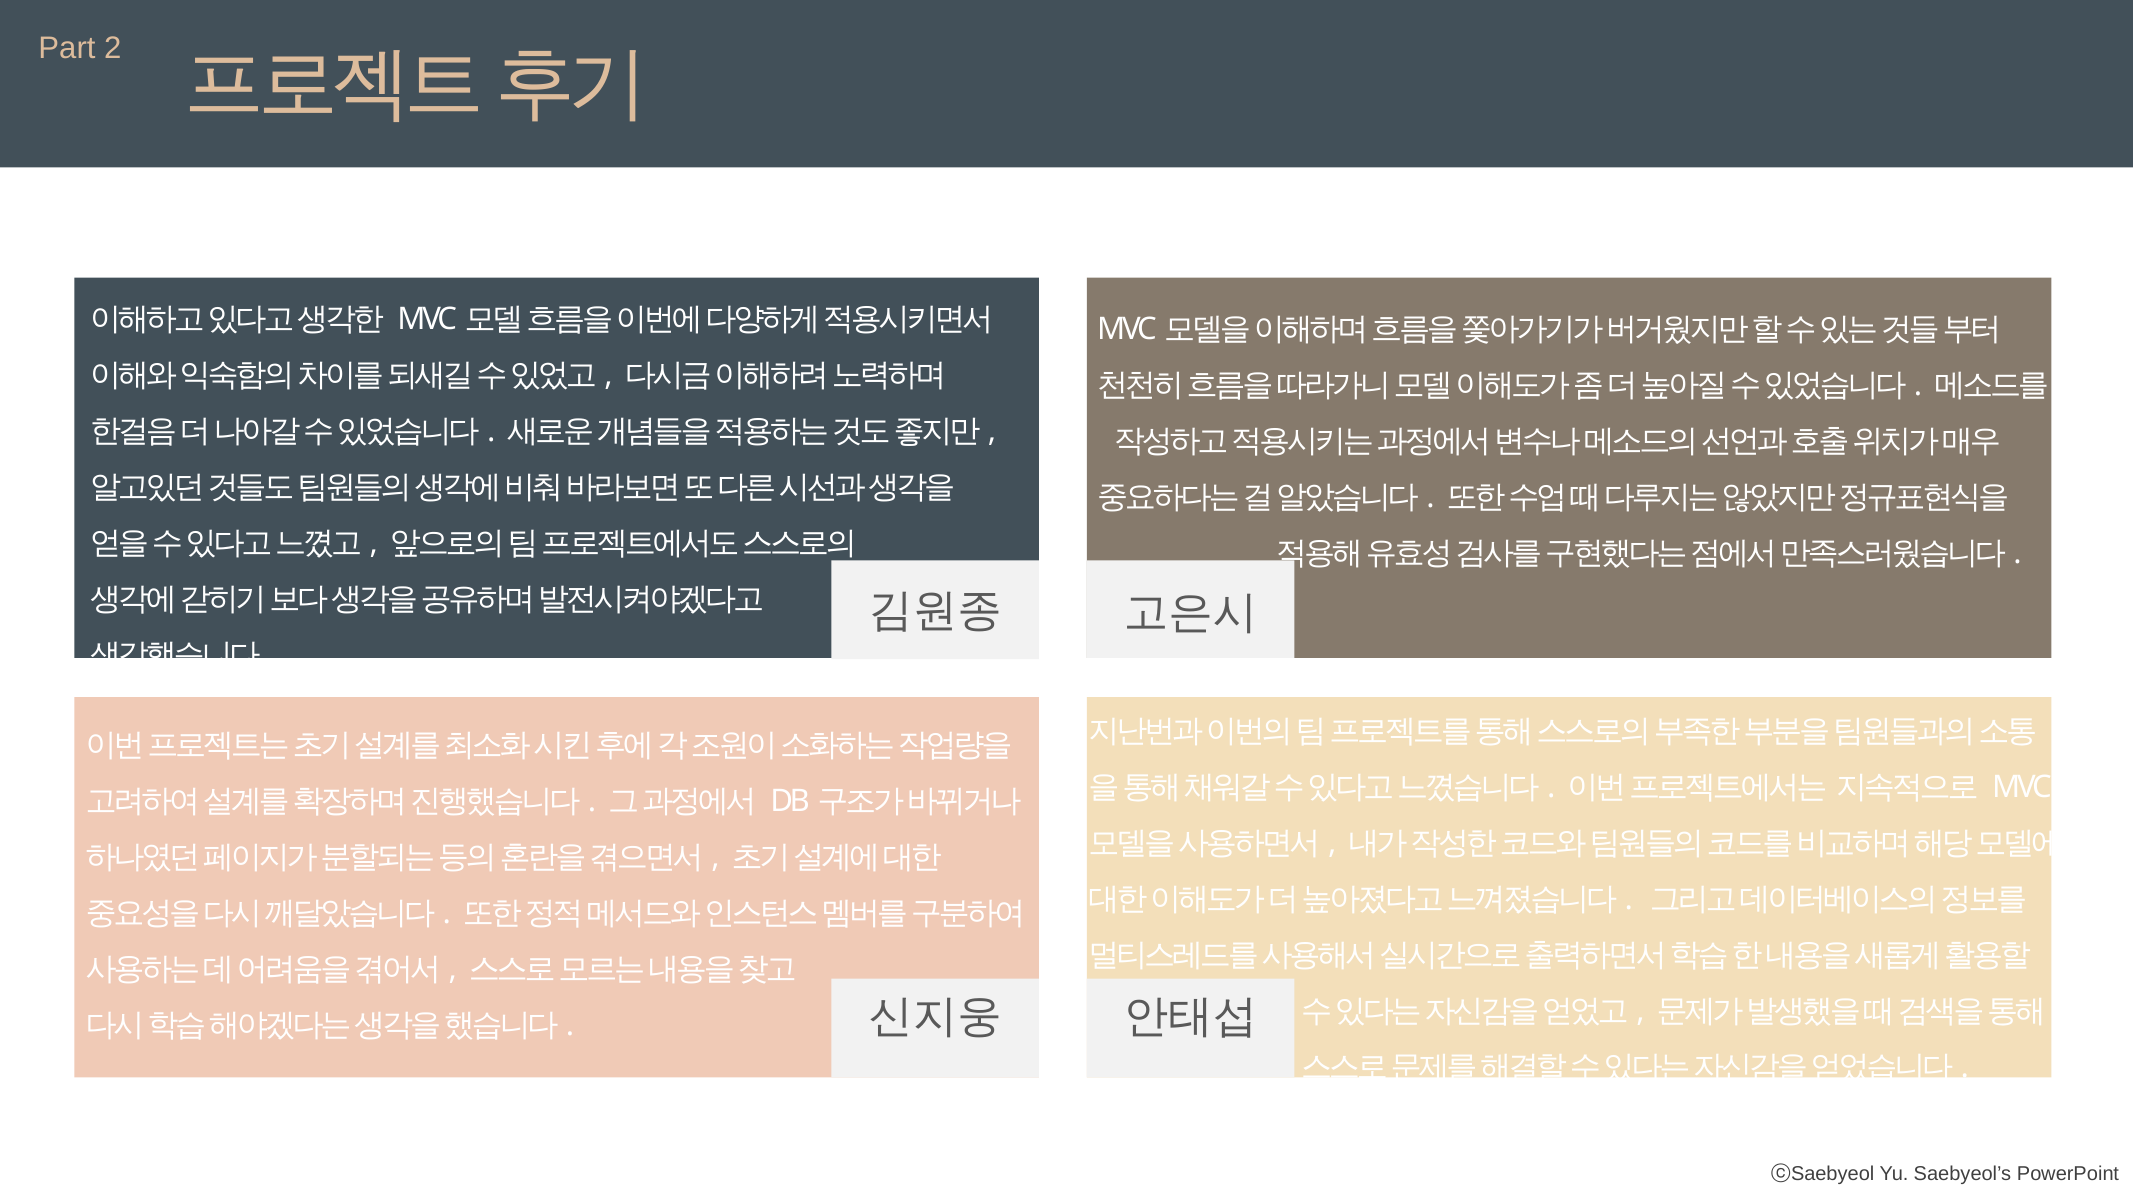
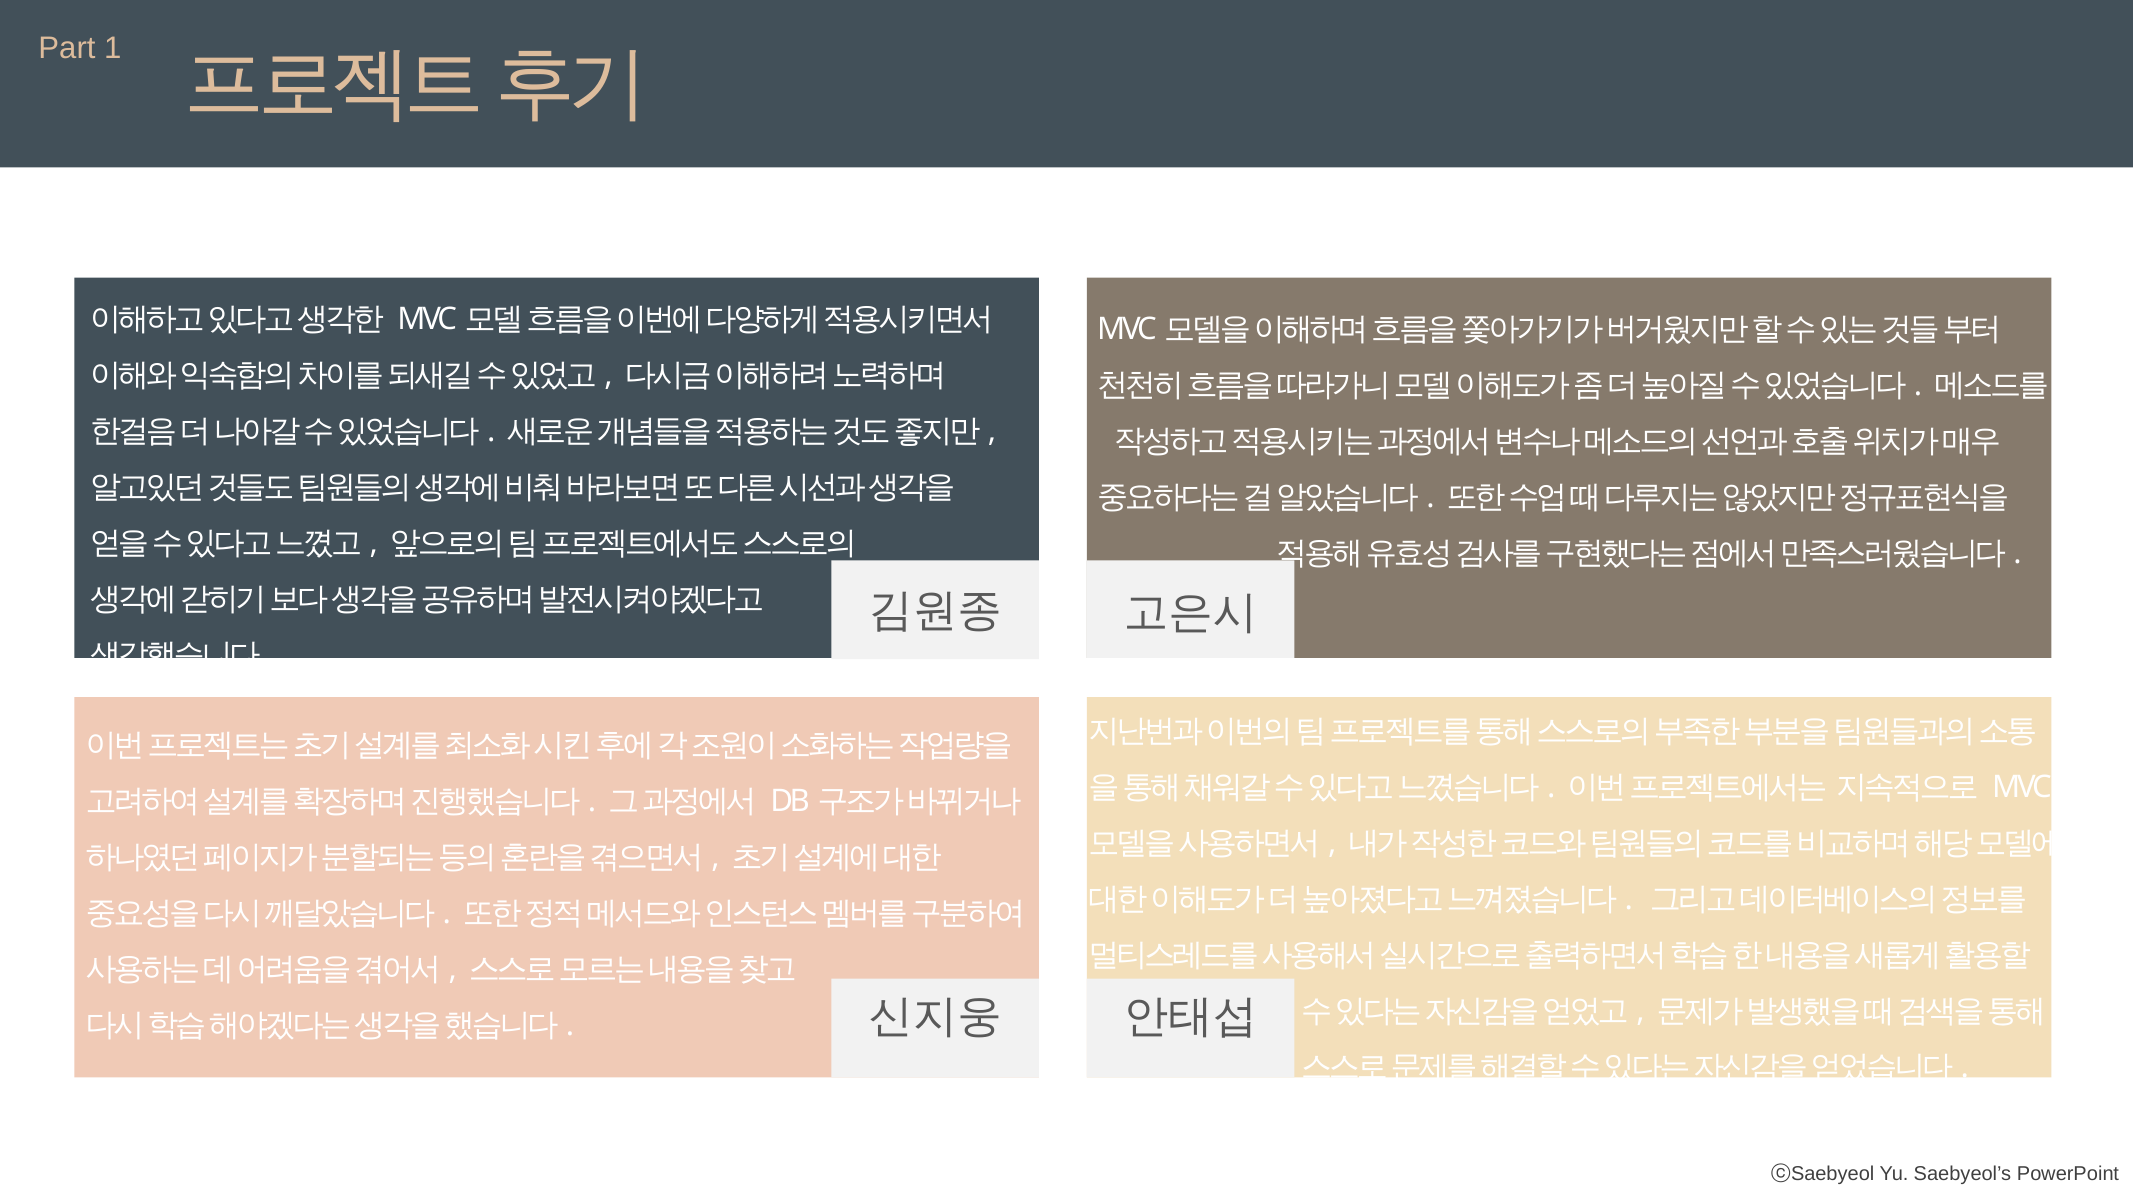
2: 2 -> 1 (113, 48)
